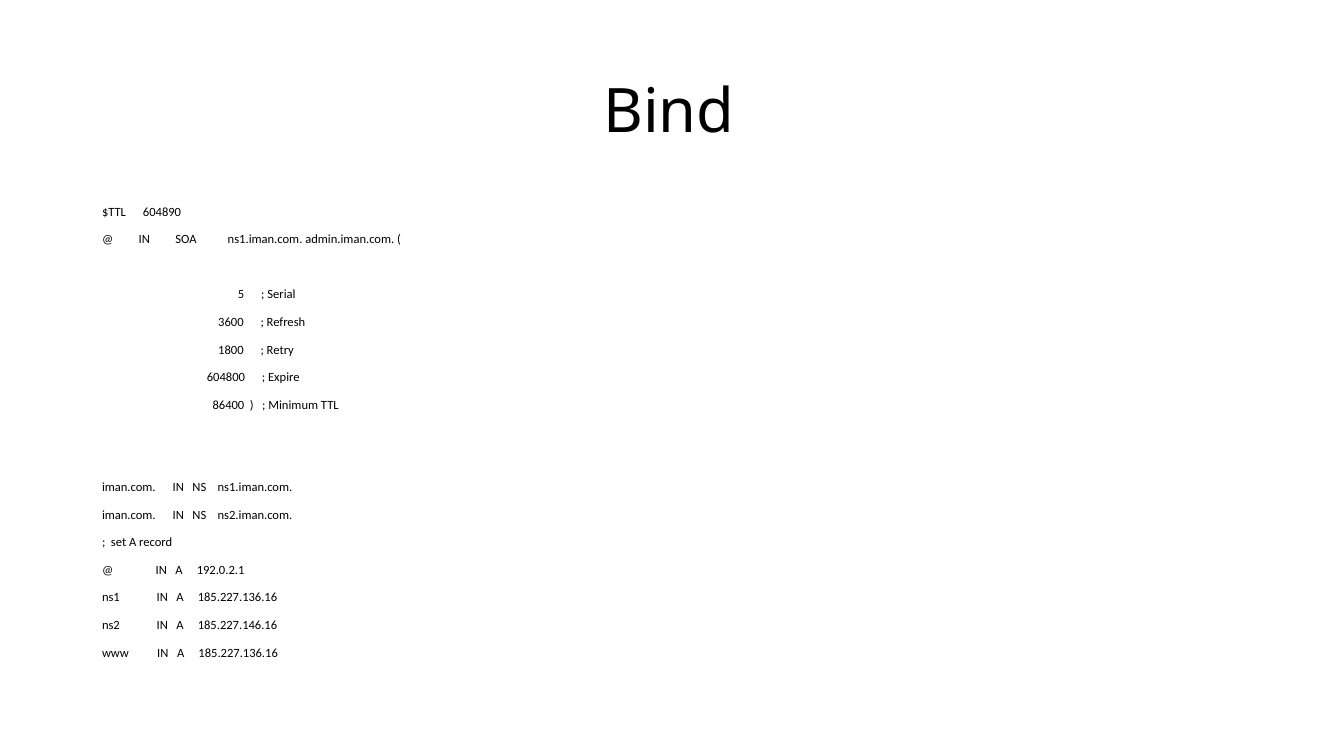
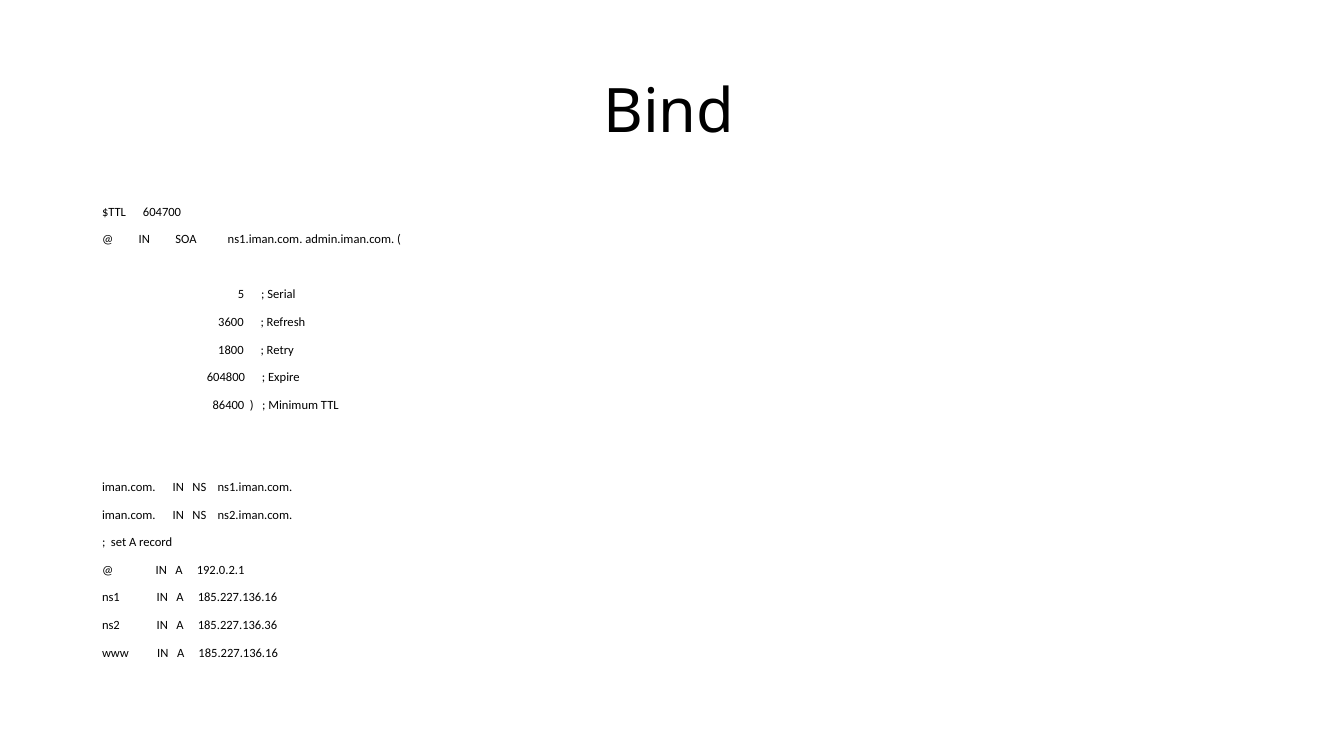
604890: 604890 -> 604700 (162, 212)
185.227.146.16: 185.227.146.16 -> 185.227.136.36 (237, 625)
